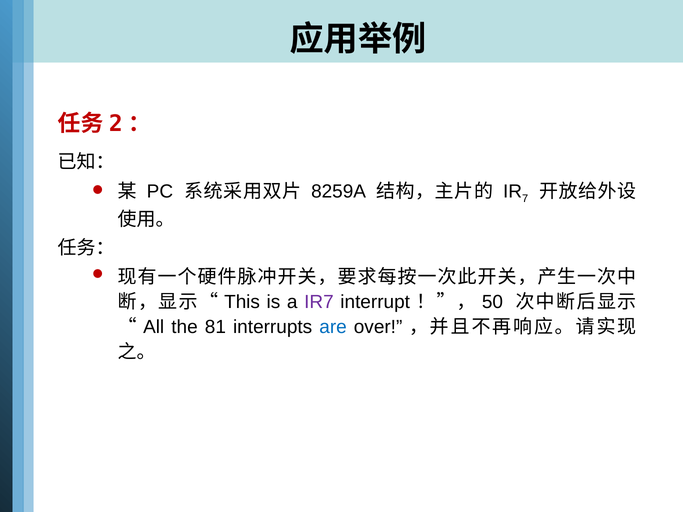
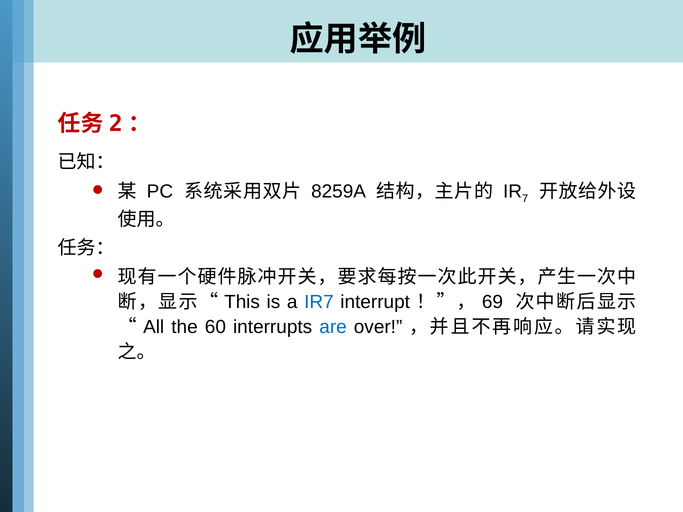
IR7 colour: purple -> blue (319, 302)
50: 50 -> 69 (492, 302)
81: 81 -> 60 (215, 327)
